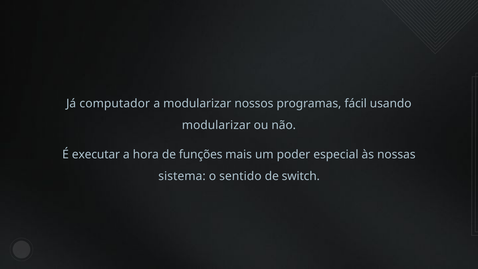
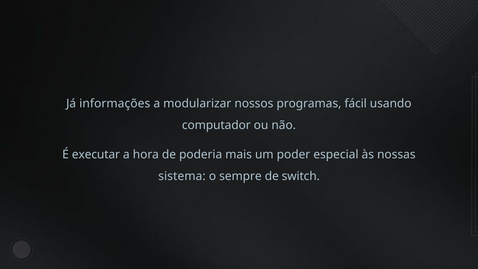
computador: computador -> informações (115, 104)
modularizar: modularizar -> computador (216, 125)
funções: funções -> poderia (201, 155)
sentido: sentido -> sempre (240, 176)
